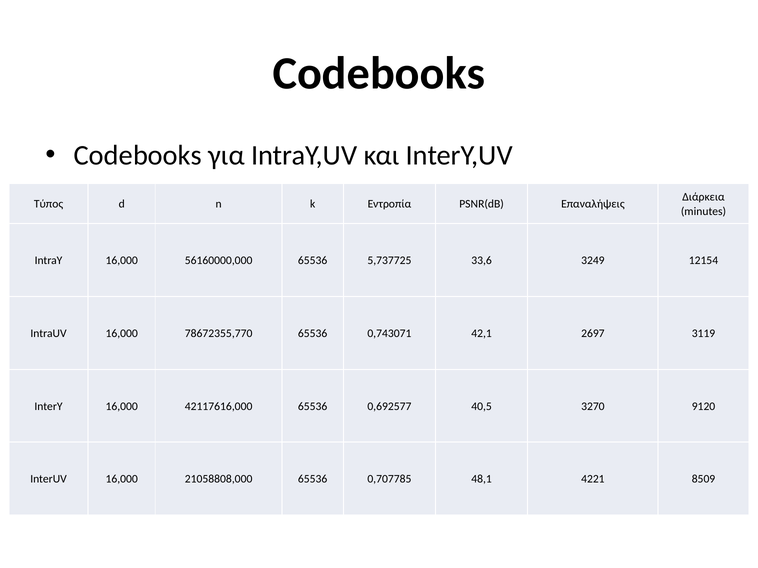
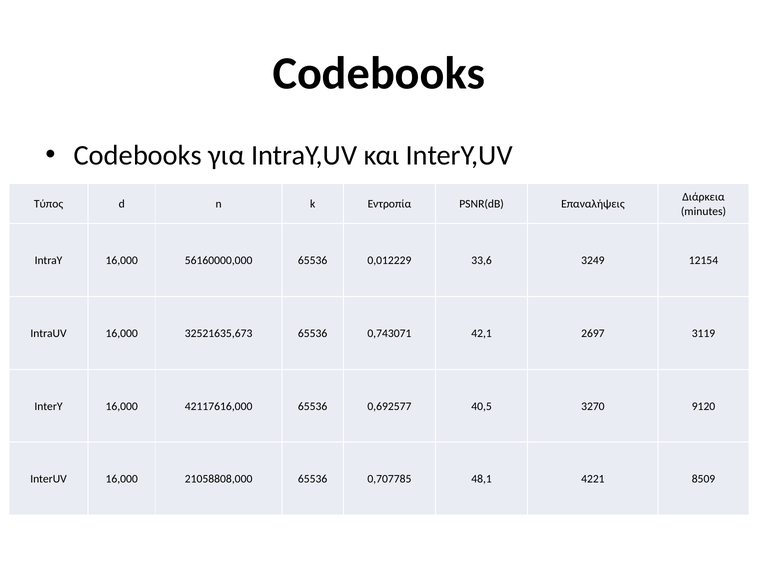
5,737725: 5,737725 -> 0,012229 (389, 261)
78672355,770: 78672355,770 -> 32521635,673 (219, 334)
